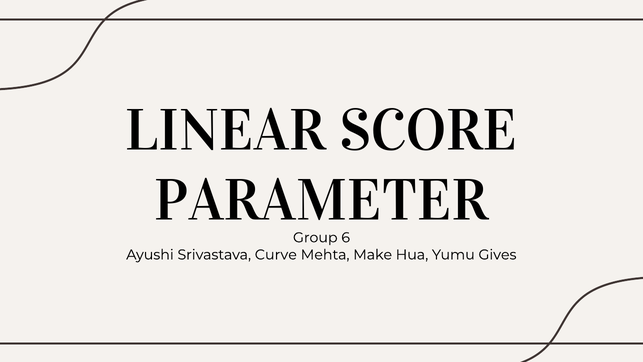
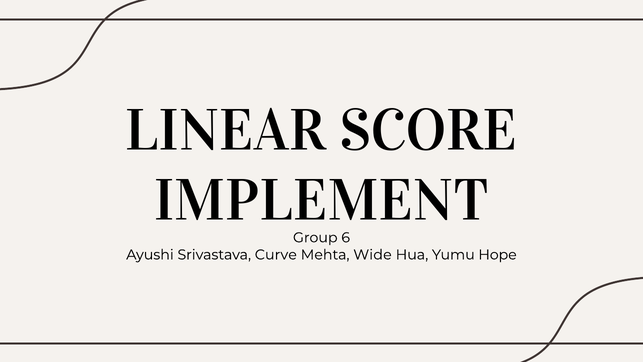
PARAMETER: PARAMETER -> IMPLEMENT (321, 200)
Make: Make -> Wide (373, 255)
Gives: Gives -> Hope (498, 255)
